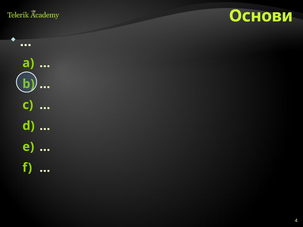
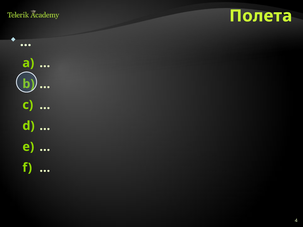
Основи: Основи -> Полета (261, 16)
